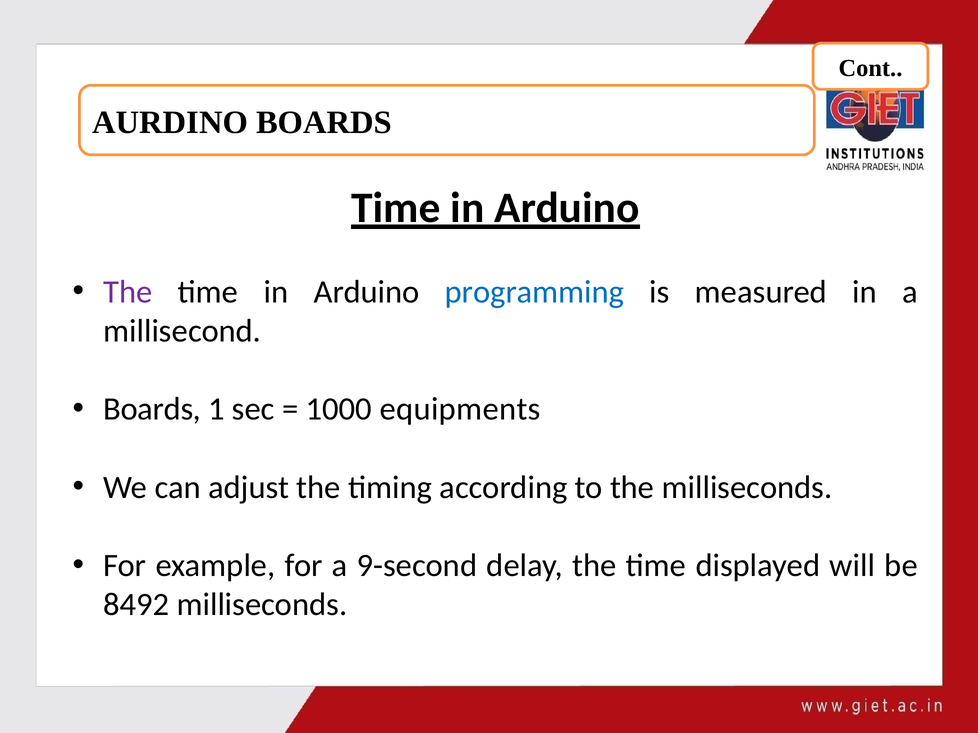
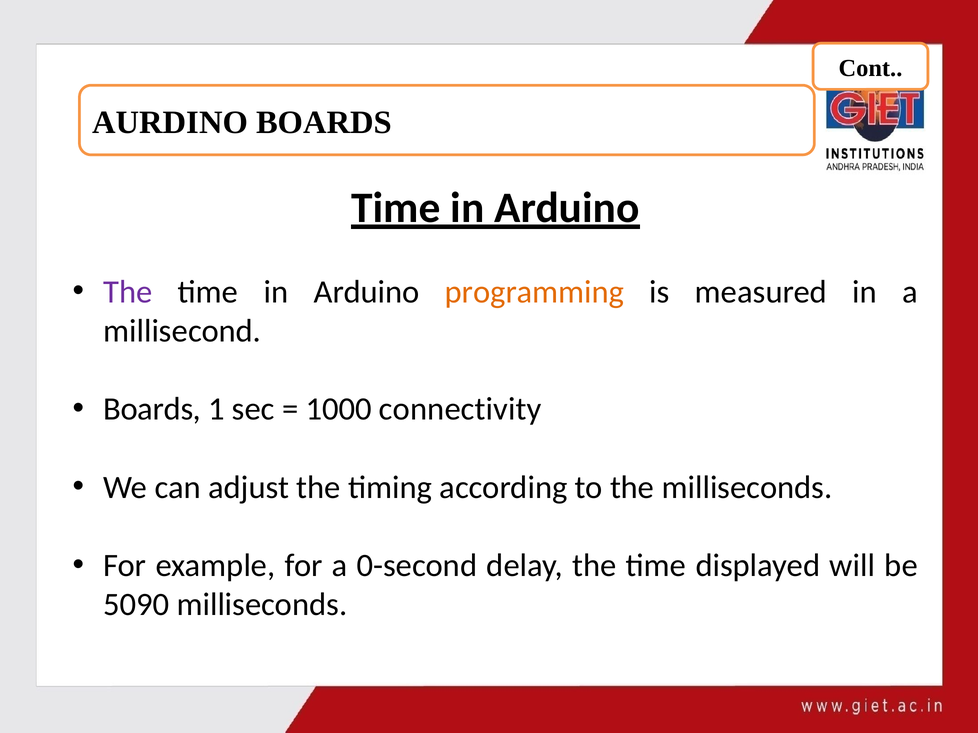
programming colour: blue -> orange (534, 292)
equipments: equipments -> connectivity (460, 410)
9-second: 9-second -> 0-second (417, 566)
8492: 8492 -> 5090 (136, 605)
